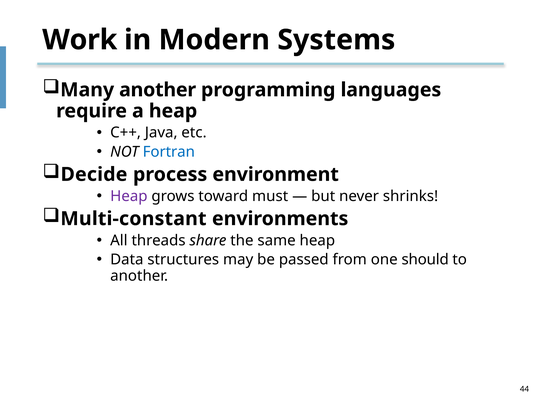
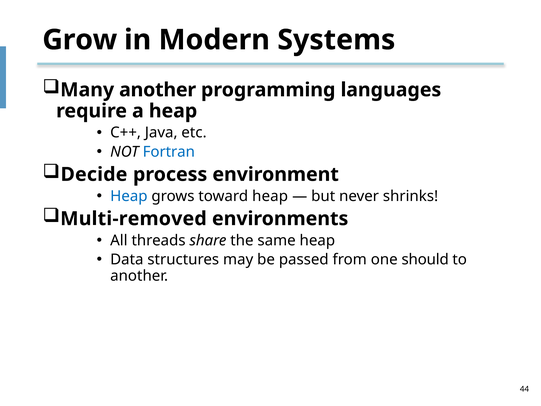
Work: Work -> Grow (80, 40)
Heap colour: purple -> blue (129, 196)
toward must: must -> heap (270, 196)
Multi-constant: Multi-constant -> Multi-removed (133, 219)
